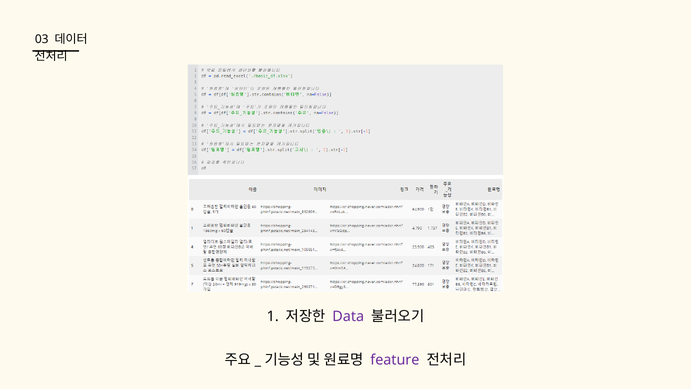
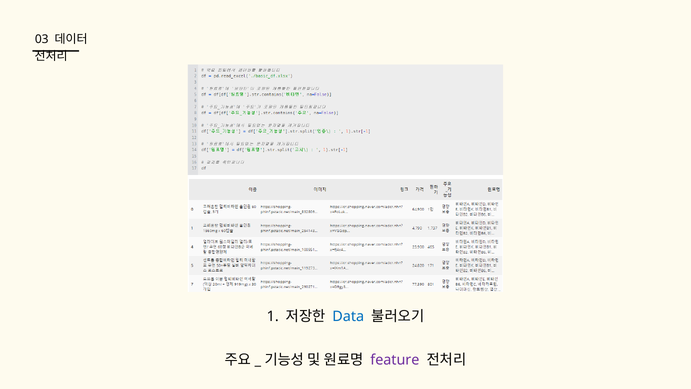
Data colour: purple -> blue (348, 316)
